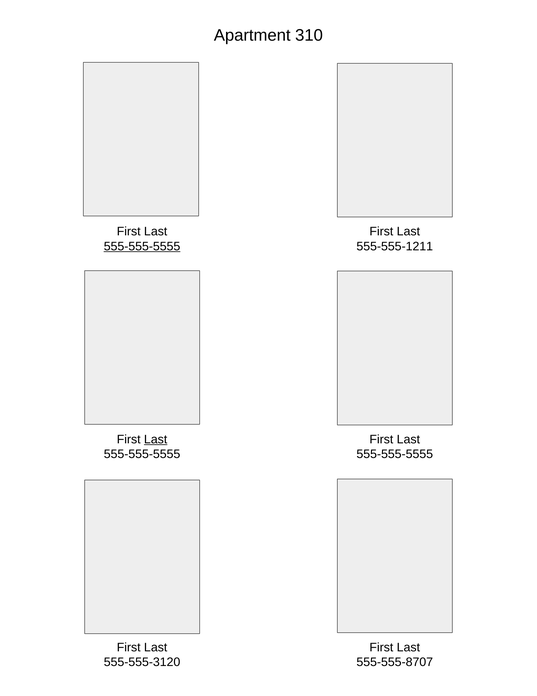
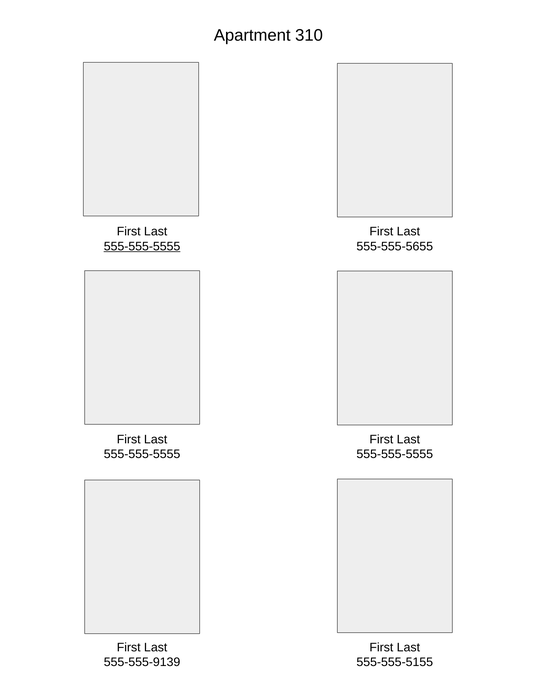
555-555-1211: 555-555-1211 -> 555-555-5655 (395, 246)
Last underline: present -> none (156, 439)
555-555-3120: 555-555-3120 -> 555-555-9139 (142, 661)
555-555-8707: 555-555-8707 -> 555-555-5155 (395, 661)
